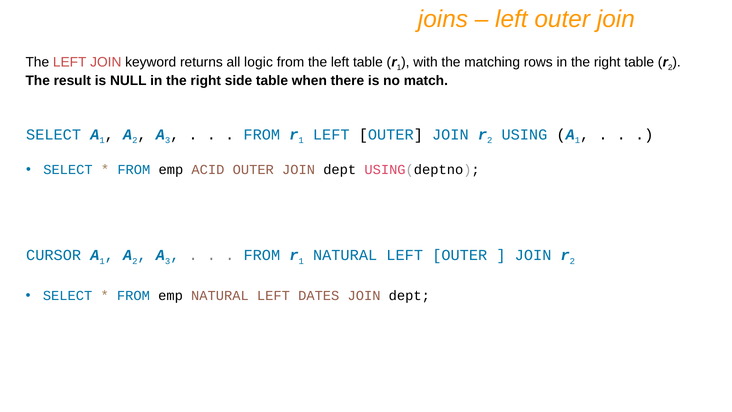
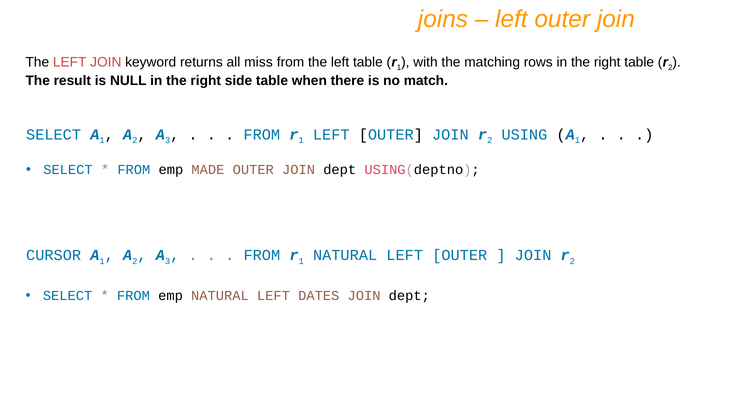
logic: logic -> miss (258, 62)
ACID: ACID -> MADE (208, 170)
